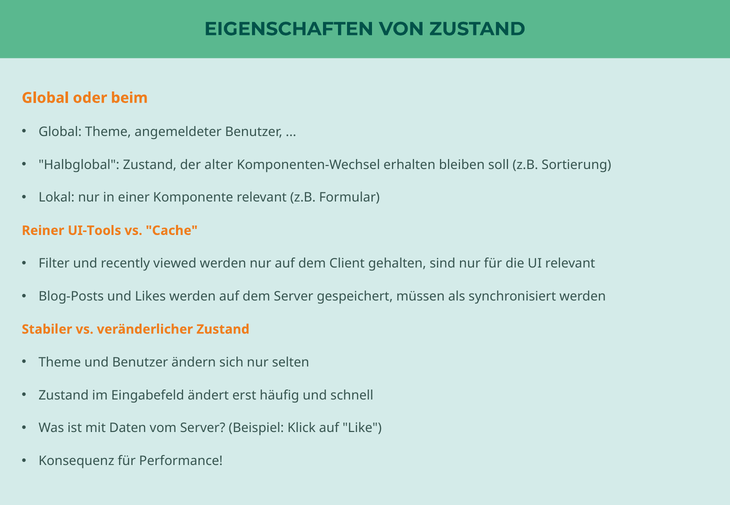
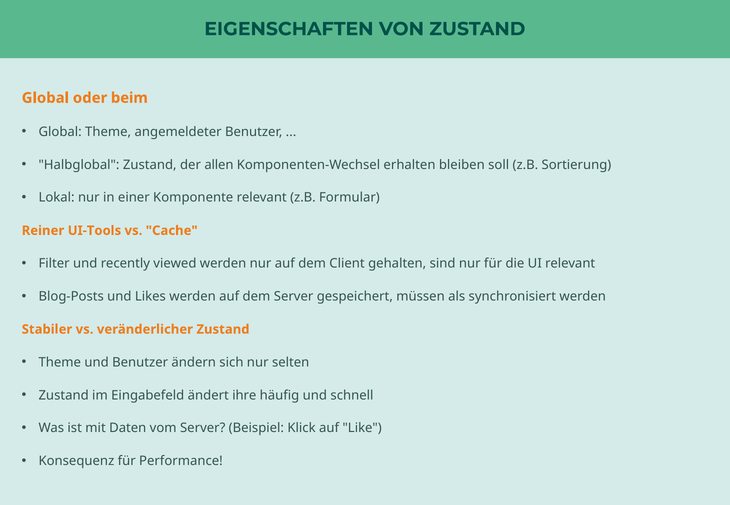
alter: alter -> allen (219, 165)
erst: erst -> ihre (244, 395)
